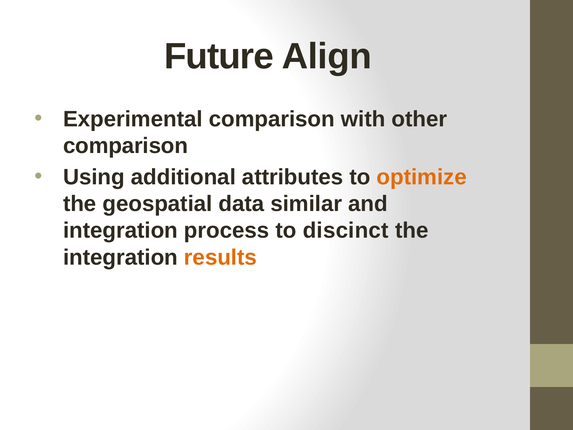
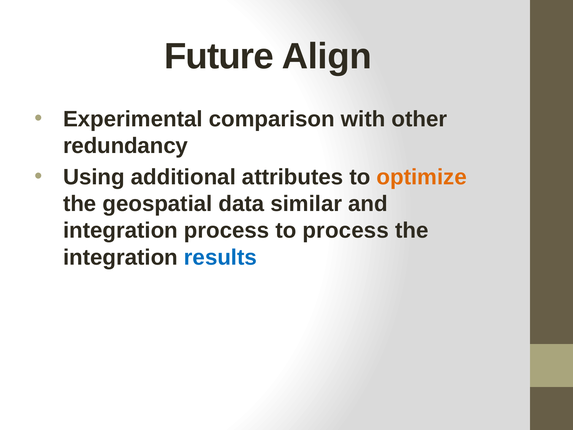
comparison: comparison -> redundancy (126, 146)
to discinct: discinct -> process (346, 230)
results colour: orange -> blue (220, 257)
